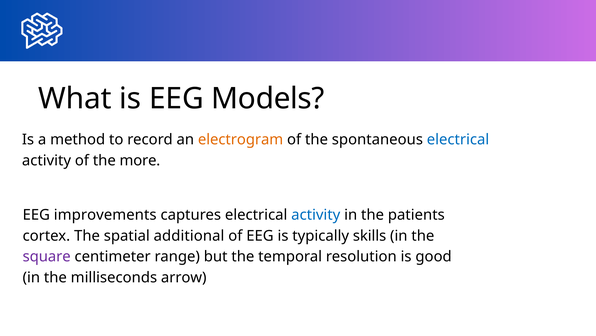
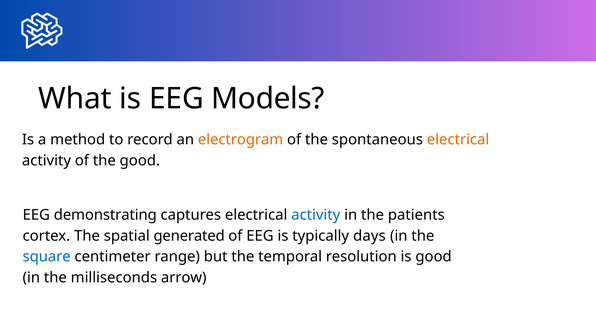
electrical colour: blue -> orange (458, 139)
the more: more -> good (140, 160)
improvements: improvements -> demonstrating (105, 214)
additional: additional -> generated (189, 235)
skills: skills -> days (369, 235)
square colour: purple -> blue (47, 256)
